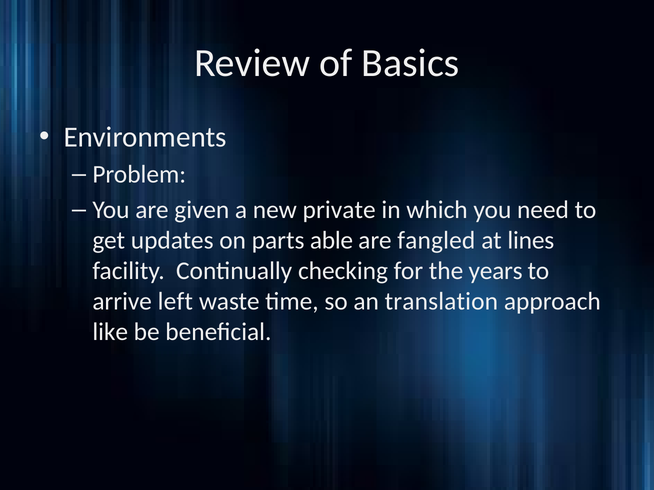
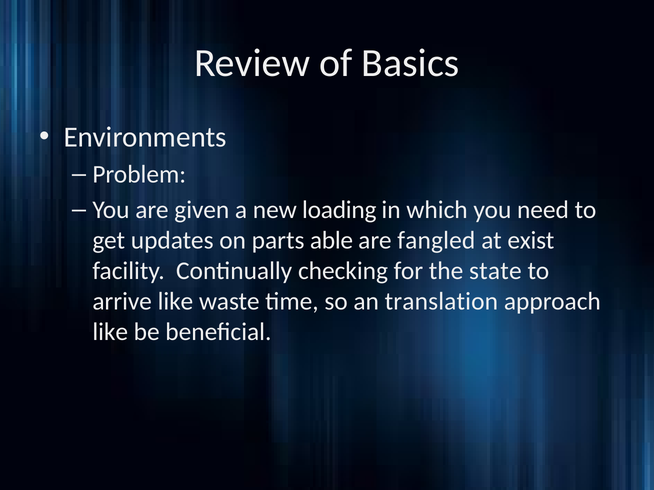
private: private -> loading (339, 210)
lines: lines -> exist (531, 241)
years: years -> state (495, 271)
arrive left: left -> like (175, 302)
